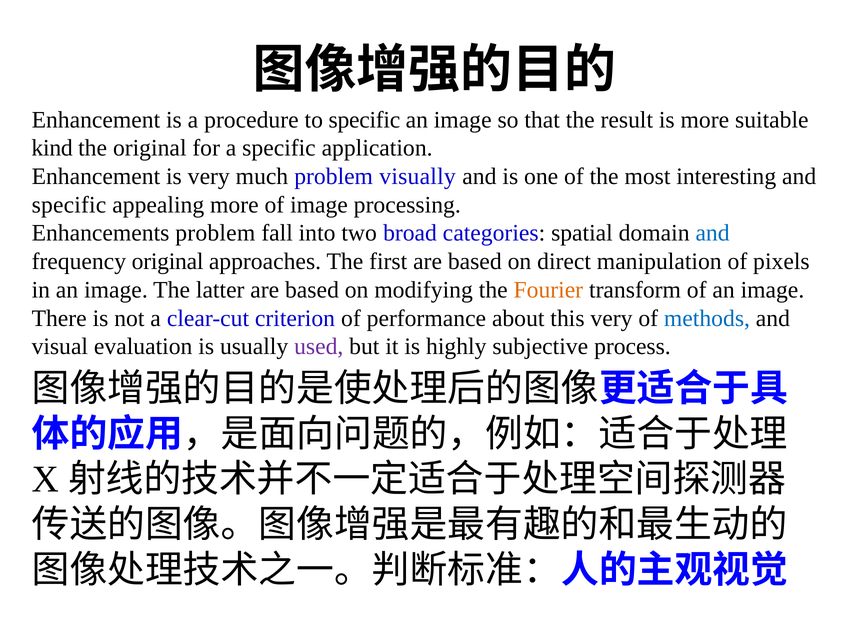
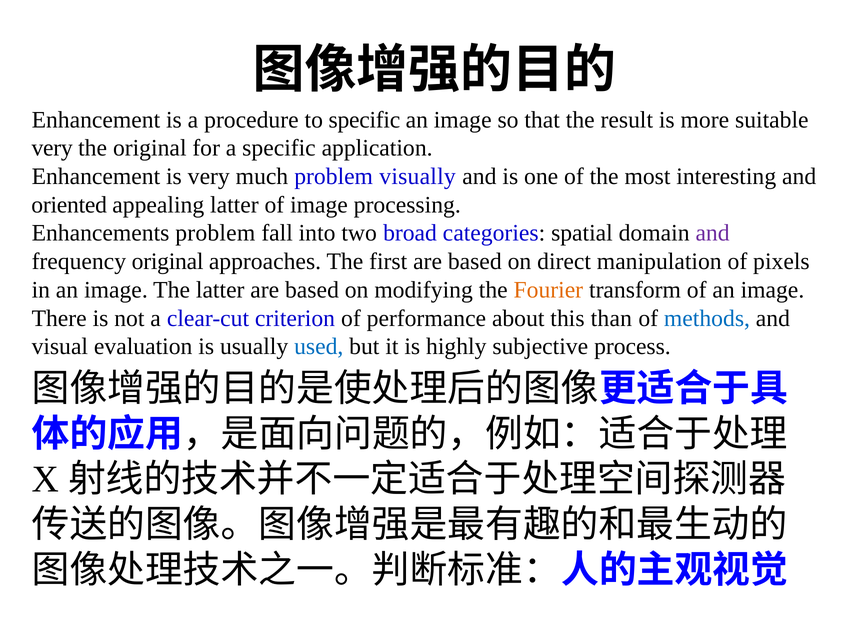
kind: kind -> very (52, 148)
specific: specific -> oriented (69, 205)
appealing more: more -> latter (234, 205)
and colour: blue -> purple (713, 233)
this very: very -> than (611, 318)
used colour: purple -> blue (319, 346)
